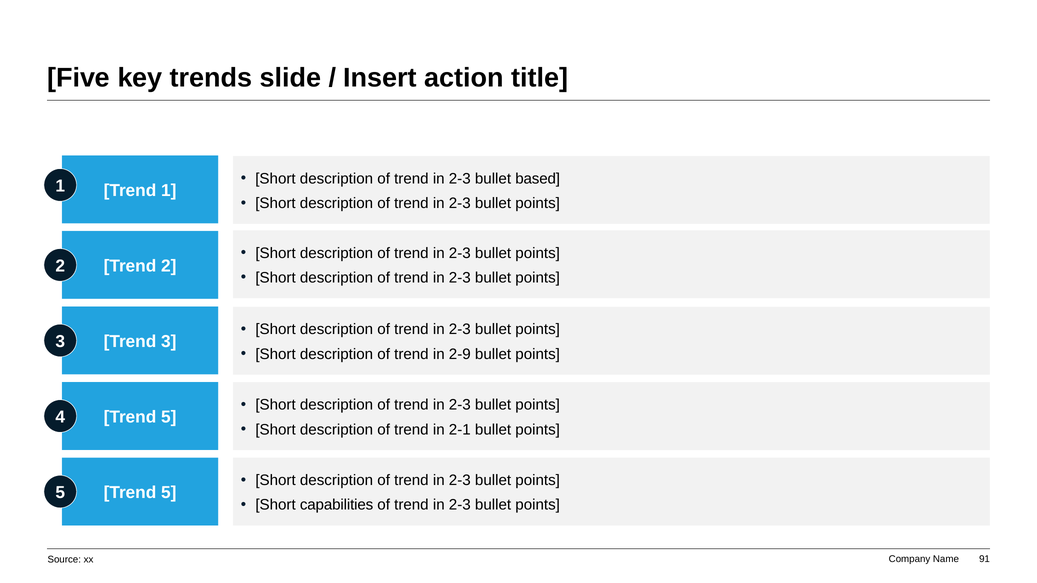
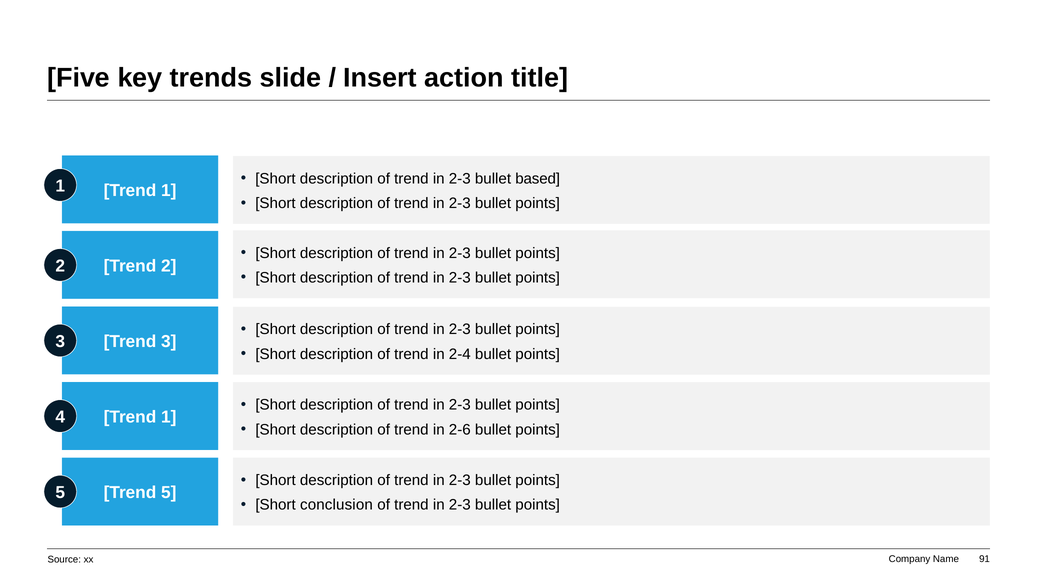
2-9: 2-9 -> 2-4 (460, 354)
5: 5 -> 1 (169, 417)
2-1: 2-1 -> 2-6 (460, 430)
capabilities: capabilities -> conclusion (336, 505)
